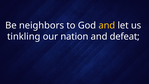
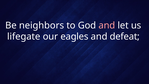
and colour: yellow -> pink (107, 25)
tinkling: tinkling -> lifegate (24, 36)
nation: nation -> eagles (74, 36)
